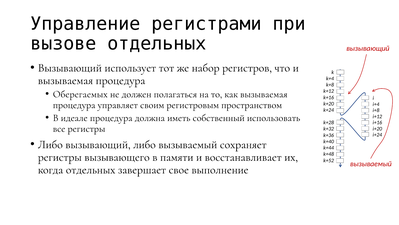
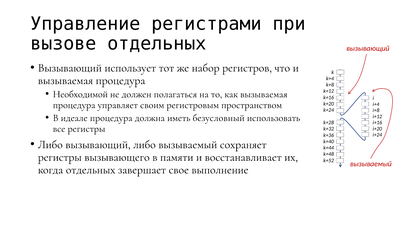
Оберегаемых: Оберегаемых -> Необходимой (80, 94)
собственный: собственный -> безусловный (219, 117)
